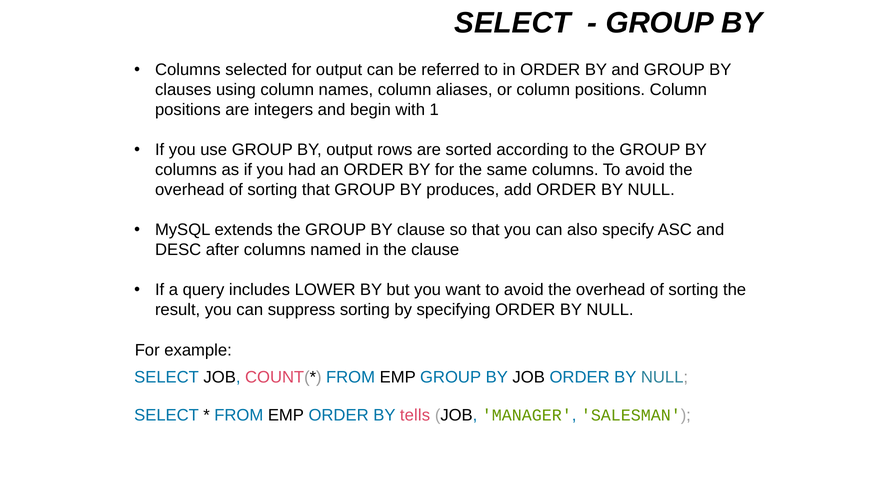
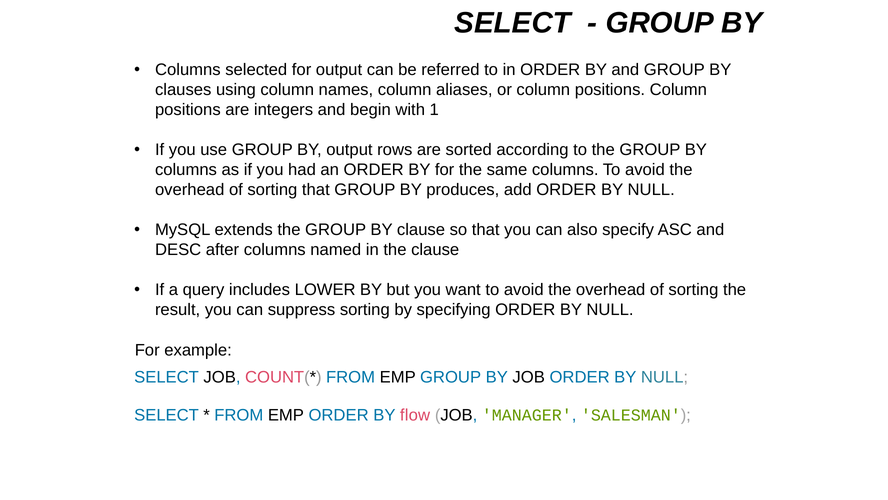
tells: tells -> flow (415, 415)
